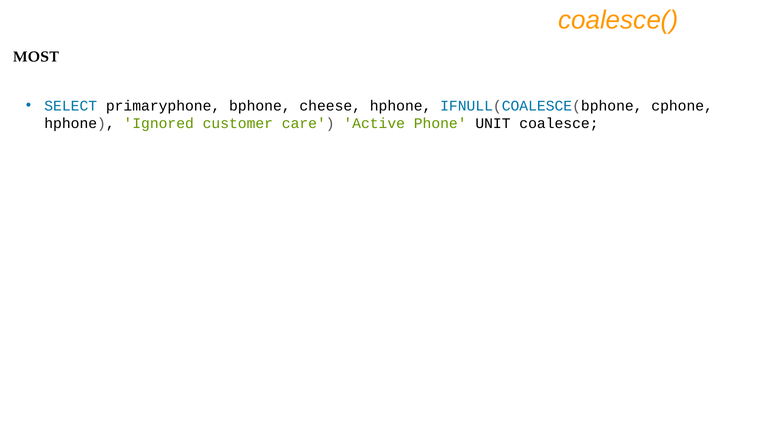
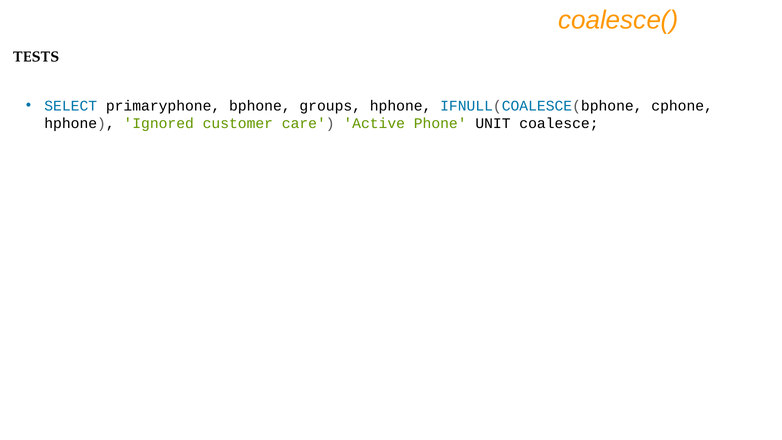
MOST: MOST -> TESTS (36, 57)
cheese: cheese -> groups (330, 106)
